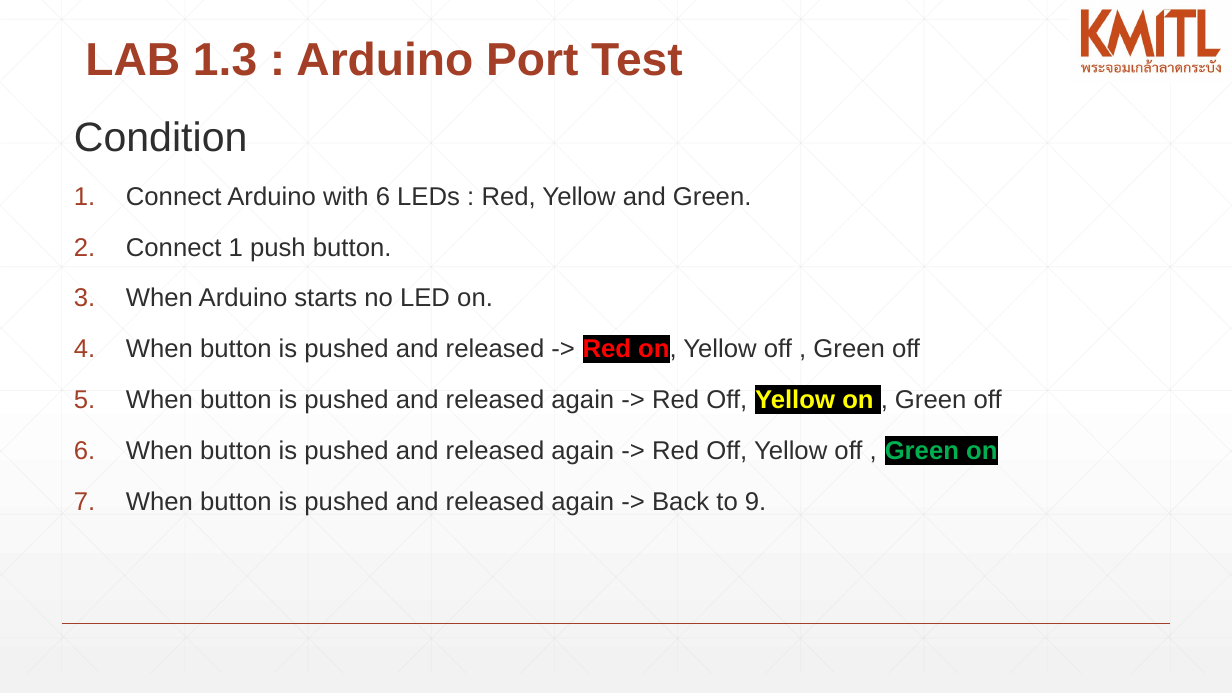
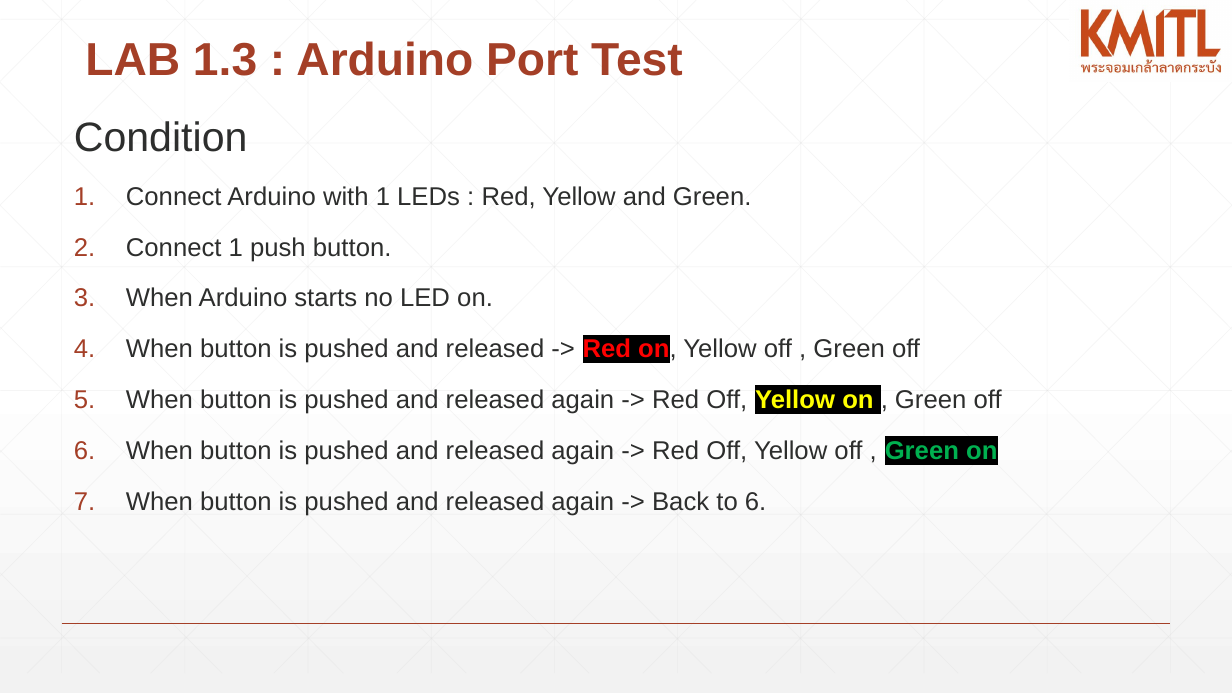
with 6: 6 -> 1 (383, 197)
to 9: 9 -> 6 (756, 502)
